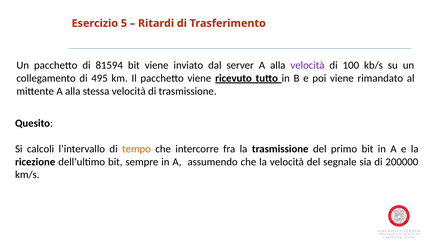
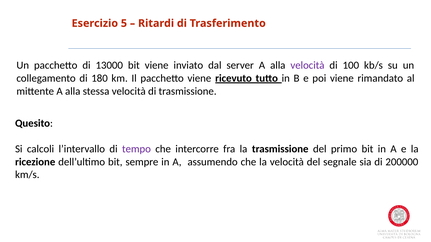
81594: 81594 -> 13000 (109, 65)
495: 495 -> 180 (100, 78)
tempo colour: orange -> purple (136, 149)
